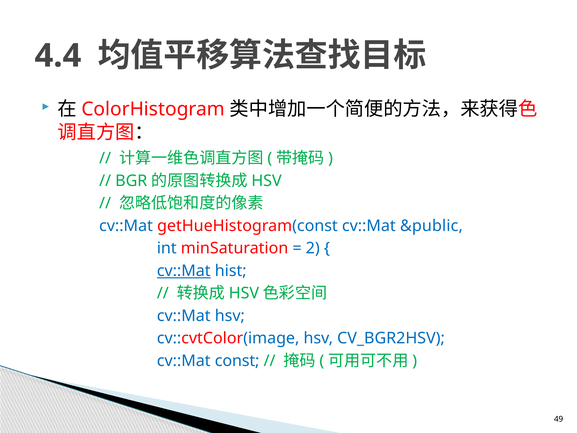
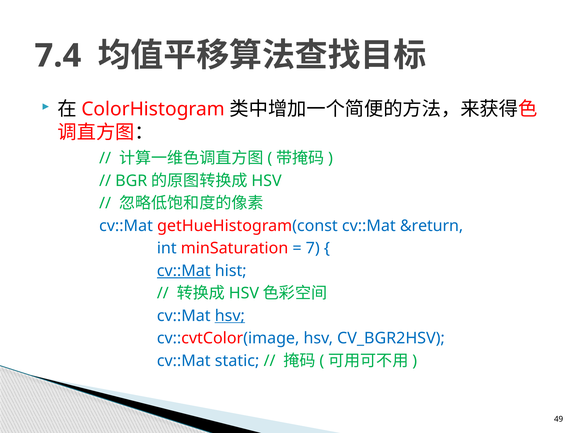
4.4: 4.4 -> 7.4 (58, 56)
&public: &public -> &return (432, 226)
2: 2 -> 7 (313, 248)
hsv underline: none -> present (230, 316)
const: const -> static (237, 361)
